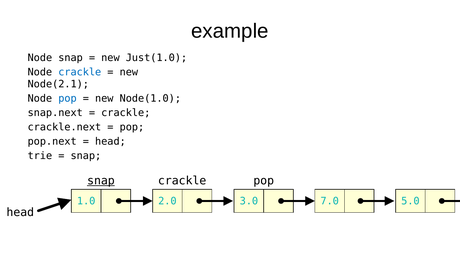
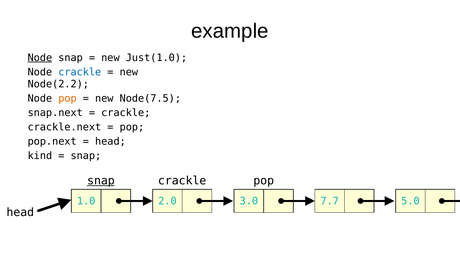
Node underline: none -> present (40, 58)
Node(2.1: Node(2.1 -> Node(2.2 (58, 84)
pop colour: blue -> orange (67, 98)
Node(1.0: Node(1.0 -> Node(7.5 (150, 98)
trie: trie -> kind (40, 156)
7.0: 7.0 -> 7.7 (330, 201)
